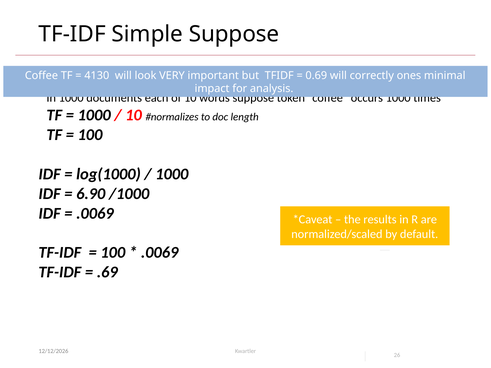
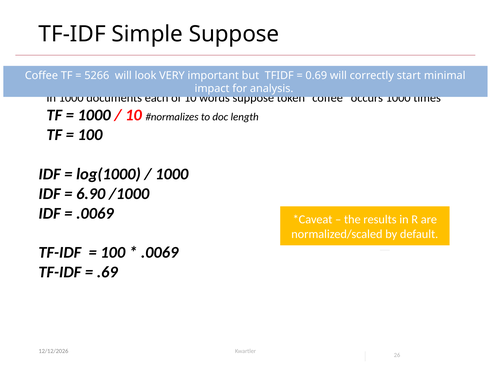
4130: 4130 -> 5266 (97, 76)
ones: ones -> start (409, 76)
